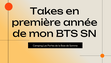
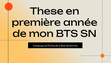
Takes: Takes -> These (47, 11)
